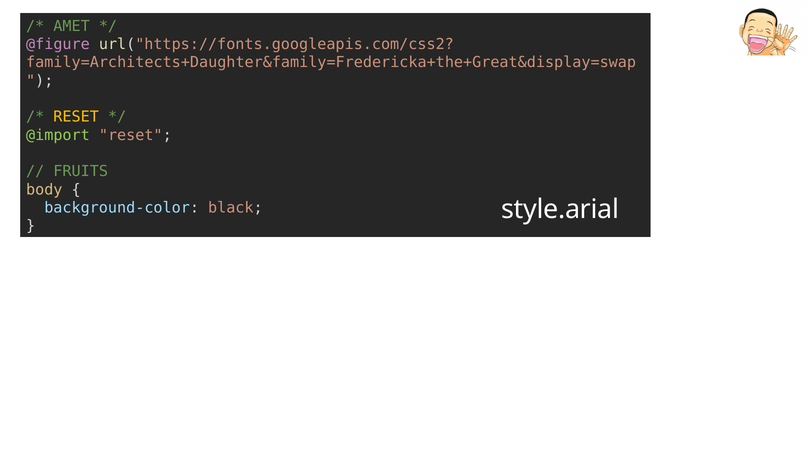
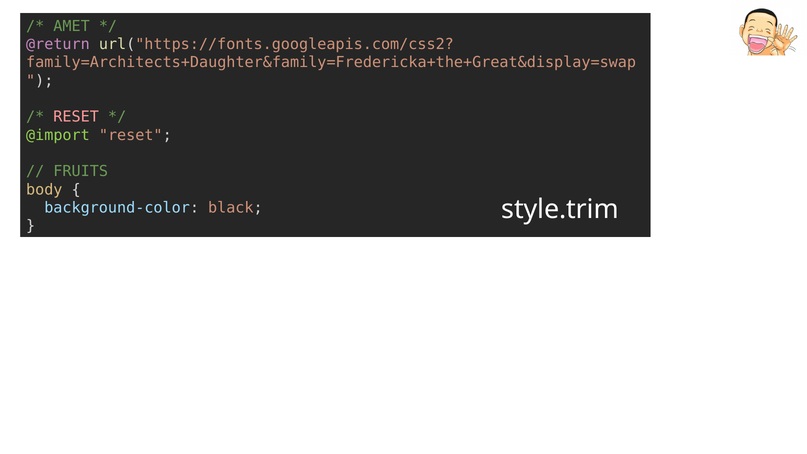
@figure: @figure -> @return (58, 44)
RESET colour: yellow -> pink (76, 117)
style.arial: style.arial -> style.trim (560, 209)
